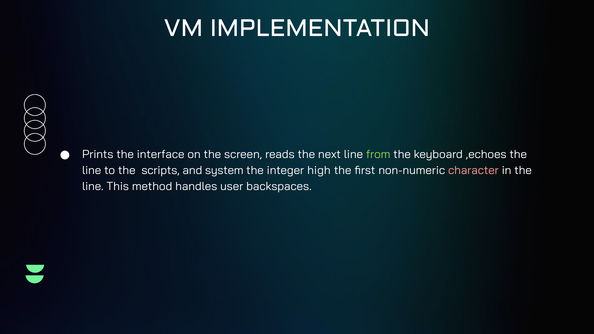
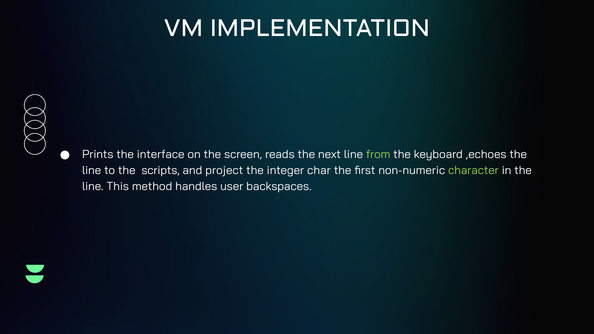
system: system -> project (224, 171)
high: high -> char (319, 171)
character colour: pink -> light green (473, 171)
